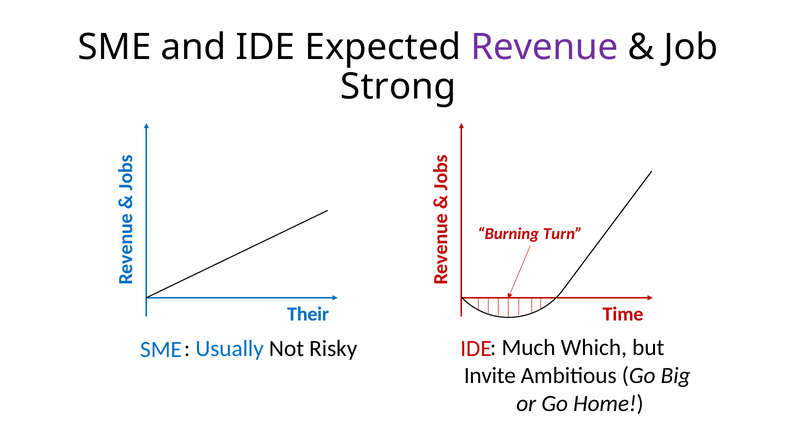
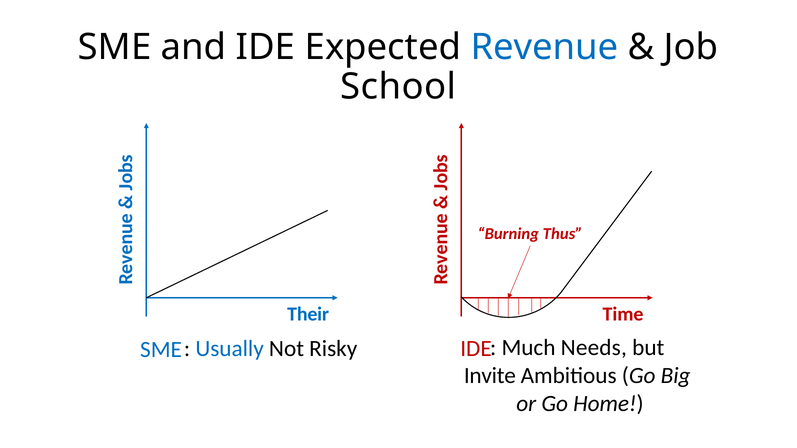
Revenue colour: purple -> blue (545, 47)
Strong: Strong -> School (398, 87)
Turn: Turn -> Thus (563, 234)
Which: Which -> Needs (594, 348)
